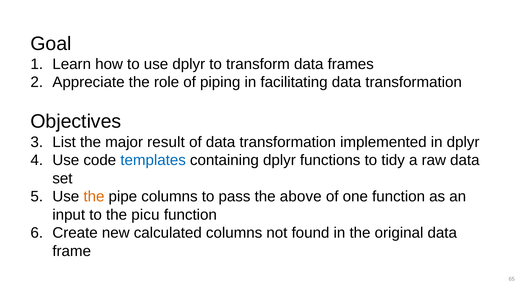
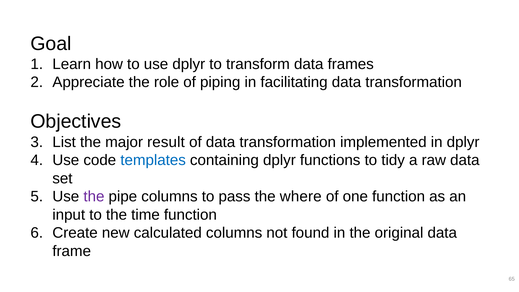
the colour: orange -> purple (94, 197)
above: above -> where (301, 197)
picu: picu -> time (146, 215)
